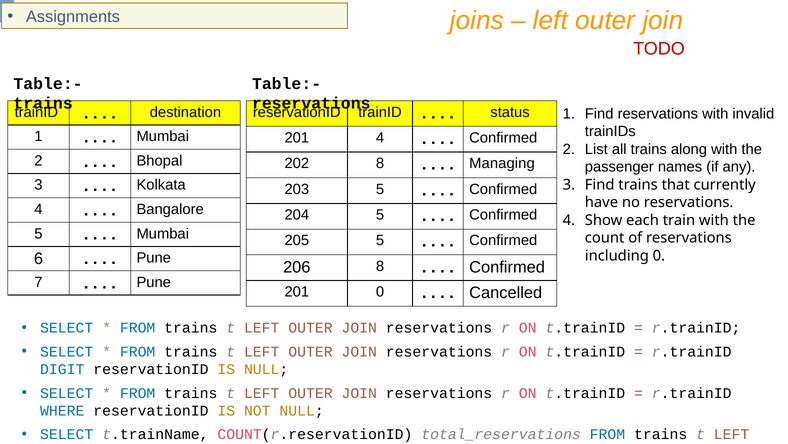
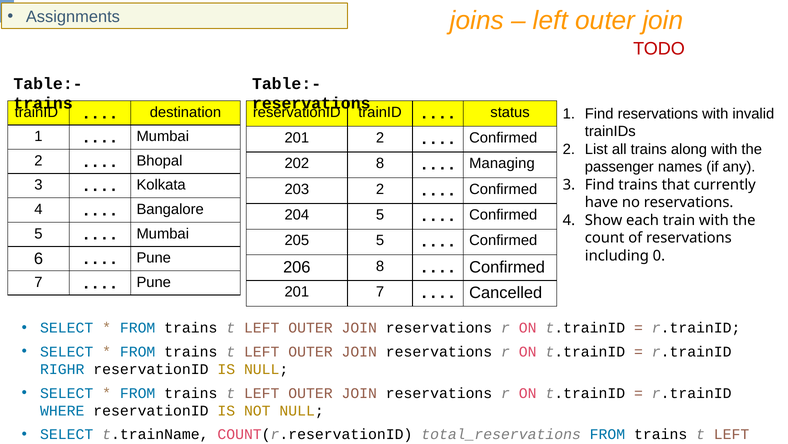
201 4: 4 -> 2 (380, 138)
203 5: 5 -> 2 (380, 189)
201 0: 0 -> 7 (380, 291)
DIGIT: DIGIT -> RIGHR (62, 369)
